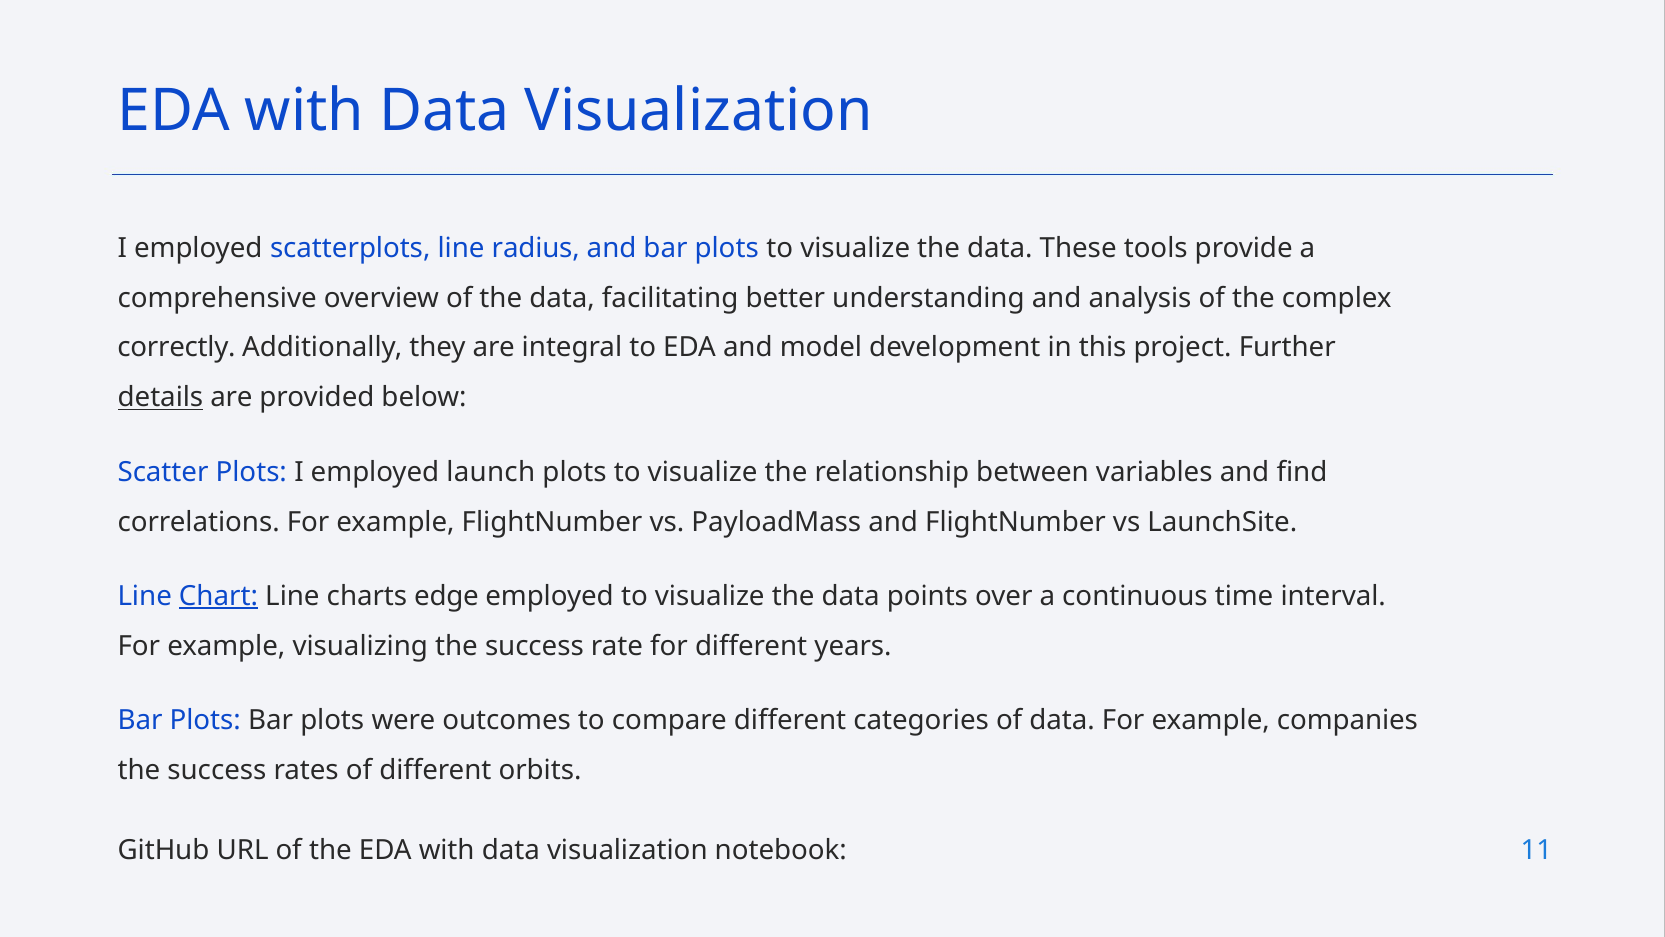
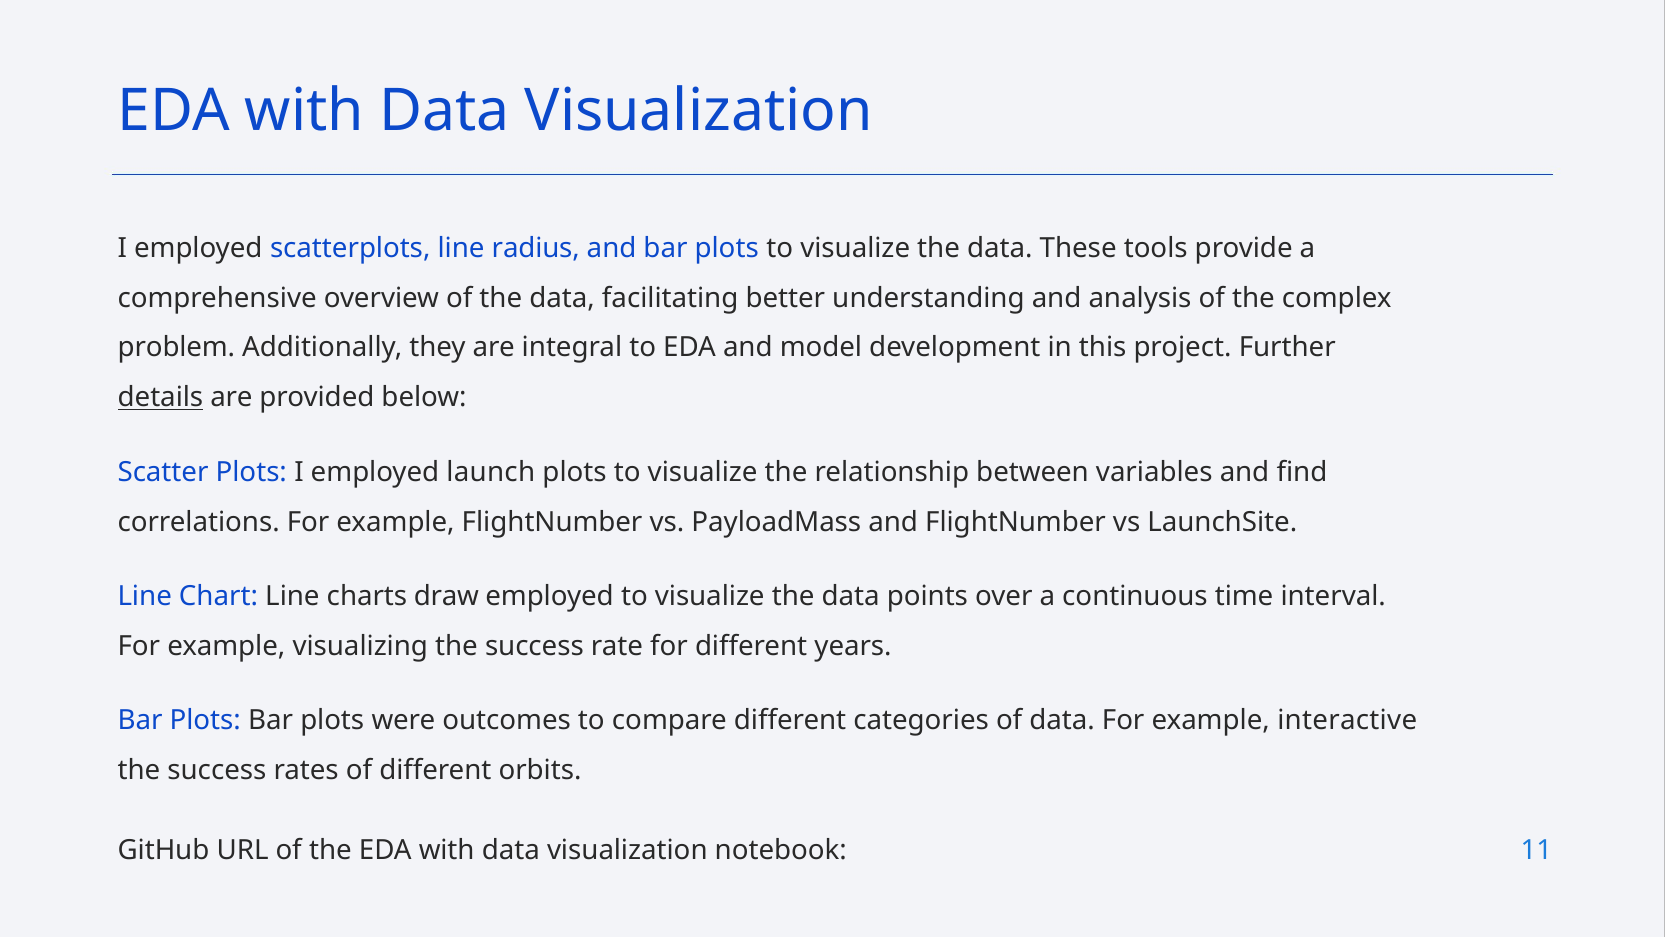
correctly: correctly -> problem (176, 348)
Chart underline: present -> none (218, 596)
edge: edge -> draw (446, 596)
companies: companies -> interactive (1347, 720)
